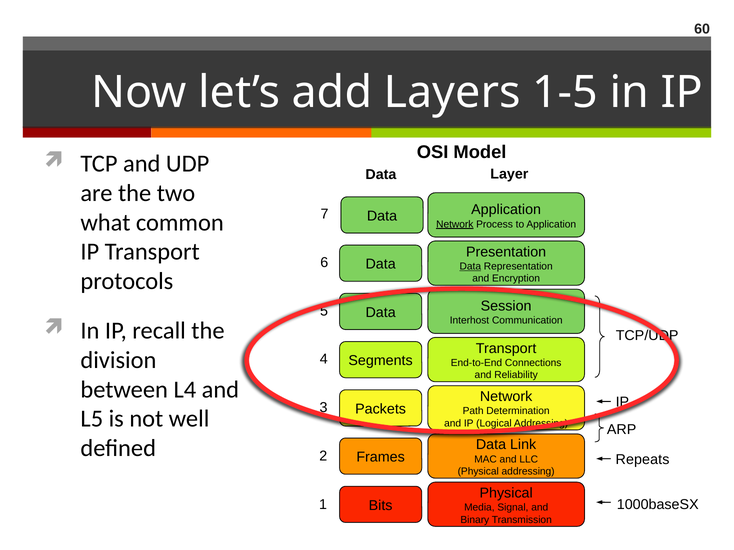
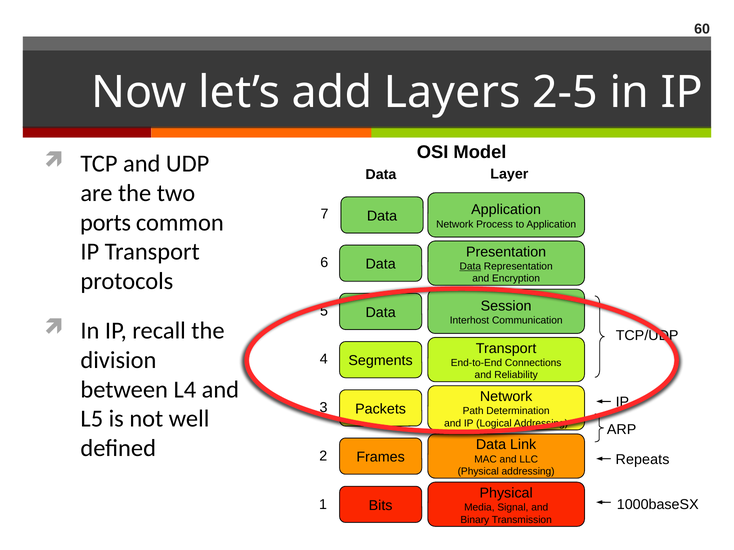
1-5: 1-5 -> 2-5 (565, 93)
what: what -> ports (106, 223)
Network underline: present -> none (455, 224)
